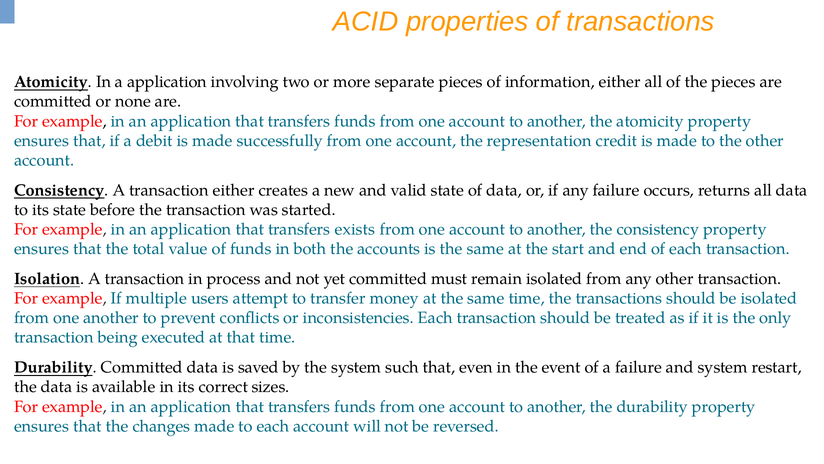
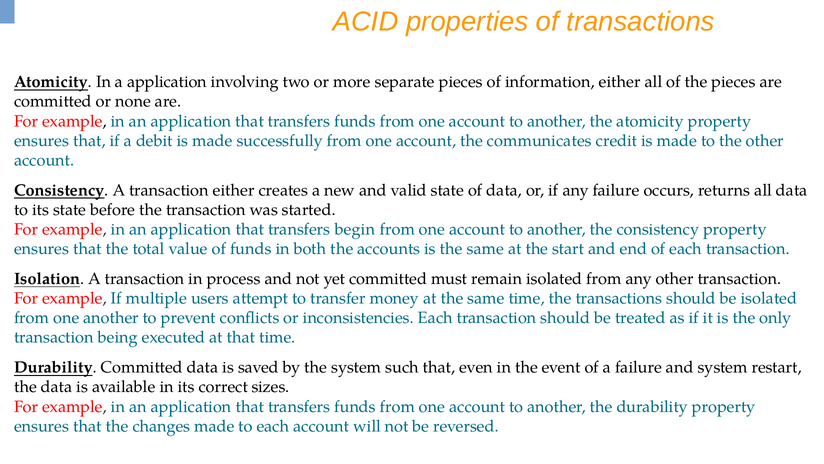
representation: representation -> communicates (539, 141)
exists: exists -> begin (355, 229)
